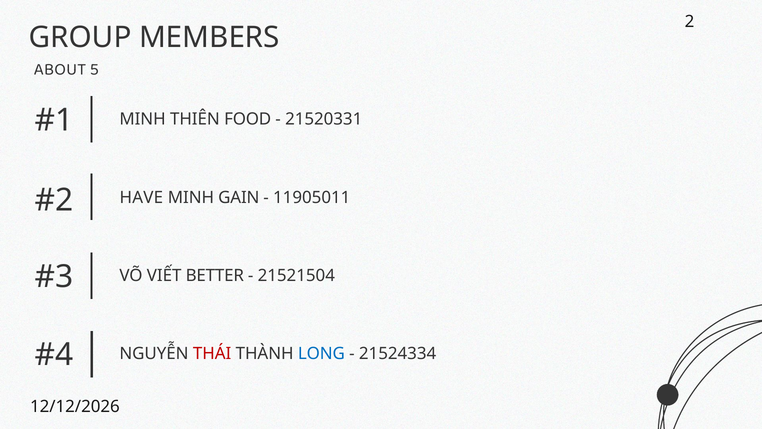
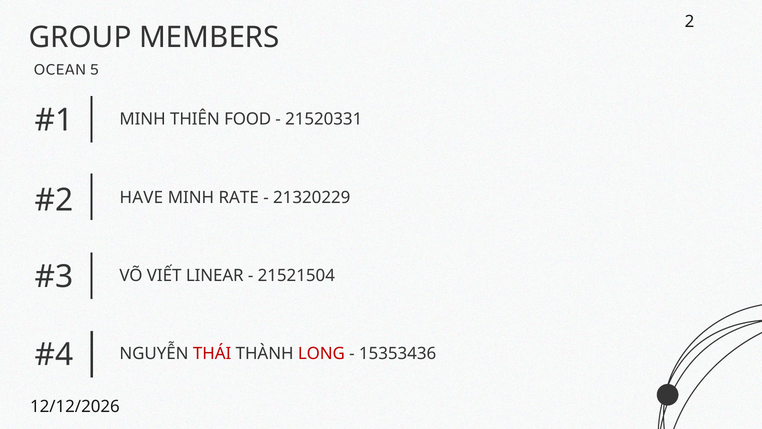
ABOUT: ABOUT -> OCEAN (60, 69)
GAIN: GAIN -> RATE (239, 197)
11905011: 11905011 -> 21320229 (312, 197)
BETTER: BETTER -> LINEAR (215, 275)
LONG colour: blue -> red (321, 353)
21524334: 21524334 -> 15353436 (398, 353)
